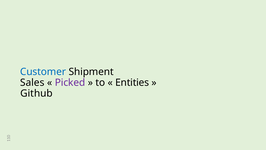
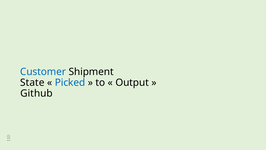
Sales: Sales -> State (32, 82)
Picked colour: purple -> blue (70, 82)
Entities: Entities -> Output (132, 82)
